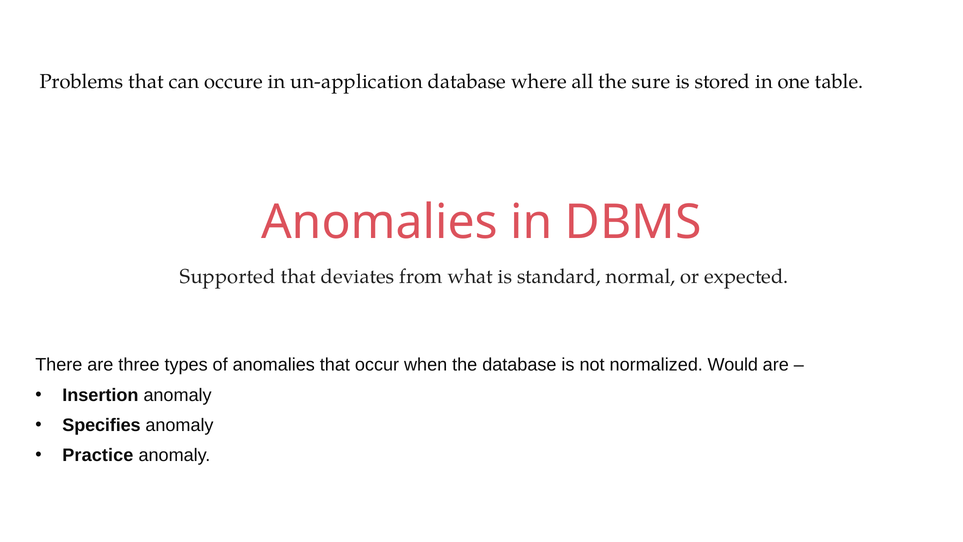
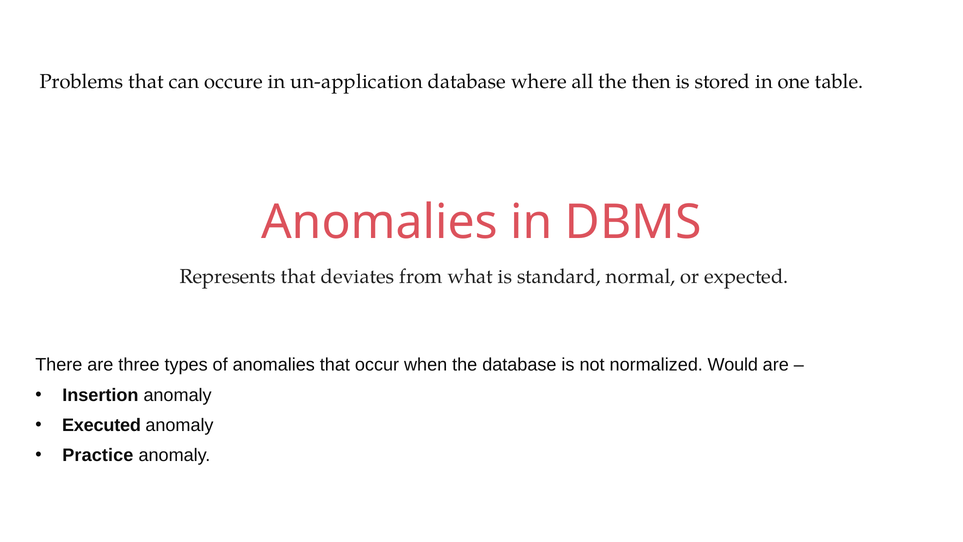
sure: sure -> then (651, 82)
Supported: Supported -> Represents (228, 276)
Specifies: Specifies -> Executed (102, 425)
